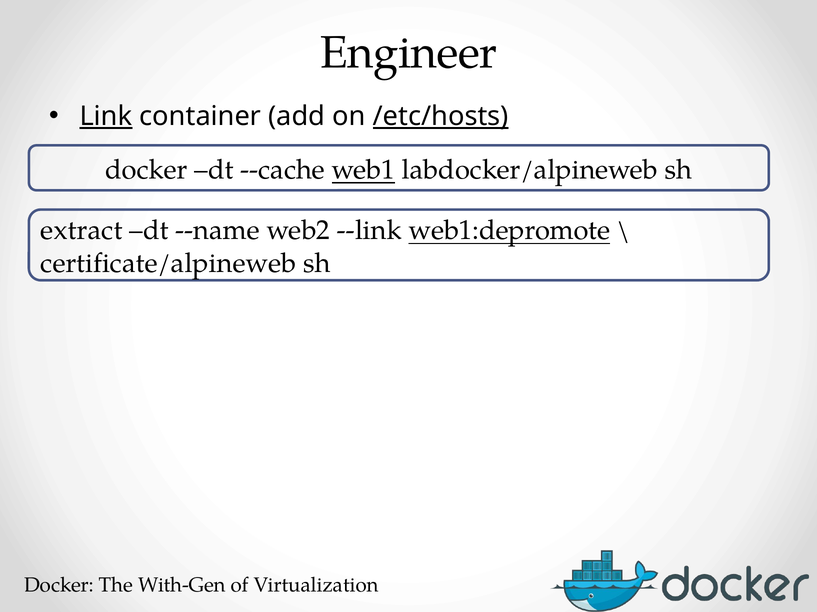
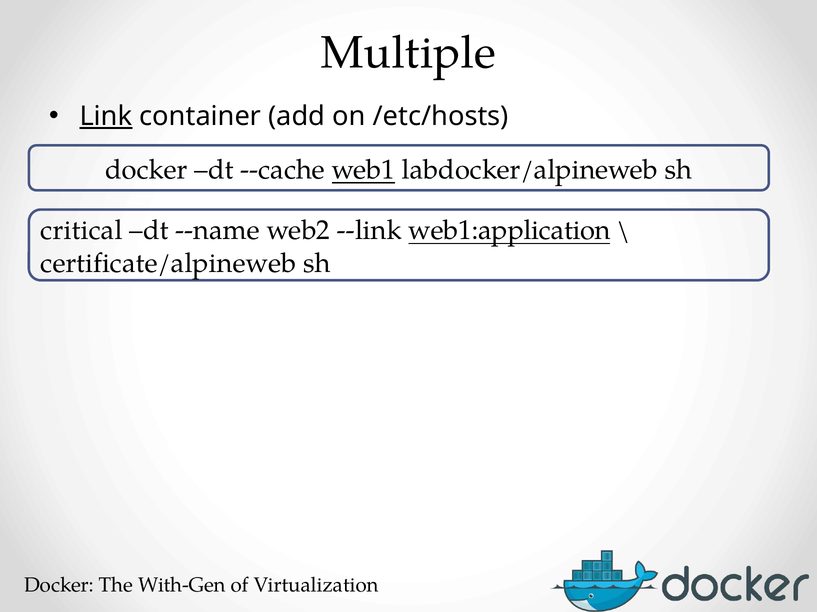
Engineer: Engineer -> Multiple (408, 53)
/etc/hosts underline: present -> none (441, 116)
extract: extract -> critical (81, 231)
web1:depromote: web1:depromote -> web1:application (509, 231)
